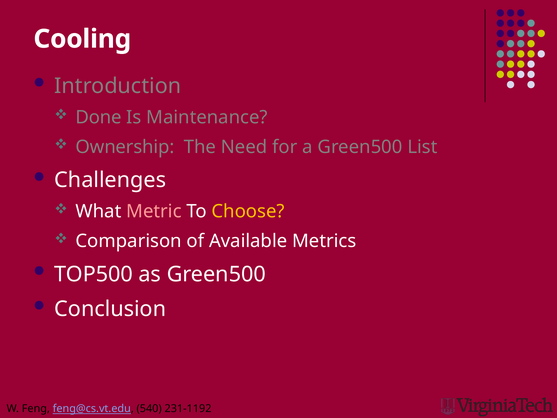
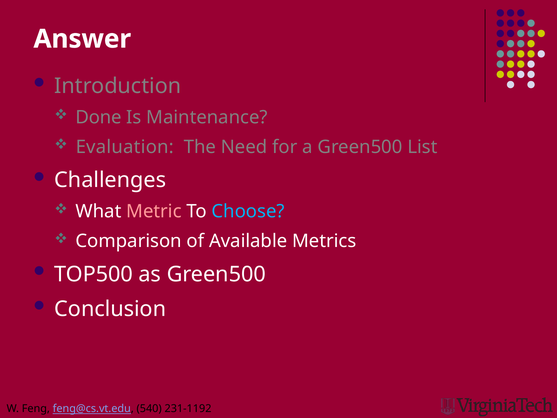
Cooling: Cooling -> Answer (82, 39)
Ownership: Ownership -> Evaluation (125, 147)
Choose colour: yellow -> light blue (248, 211)
